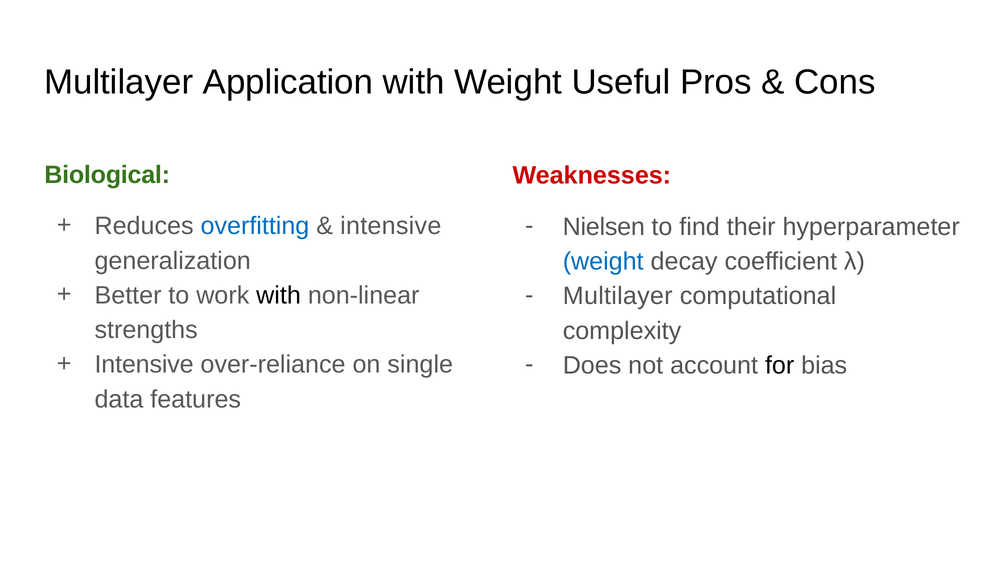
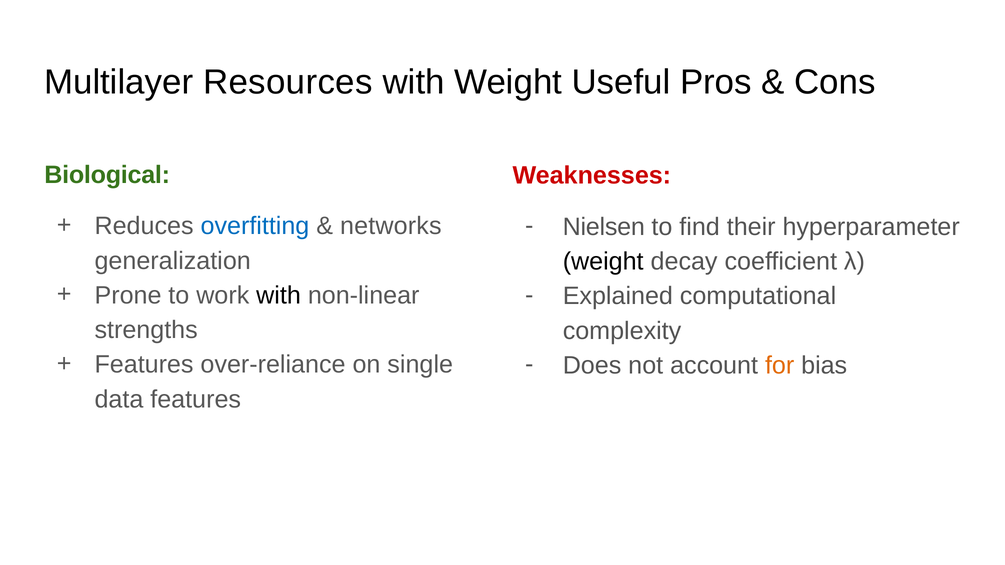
Application: Application -> Resources (288, 82)
intensive: intensive -> networks (391, 226)
weight colour: blue -> black (603, 262)
Better: Better -> Prone (128, 296)
Multilayer: Multilayer -> Explained (618, 296)
Intensive: Intensive -> Features (144, 365)
for colour: black -> orange (780, 366)
